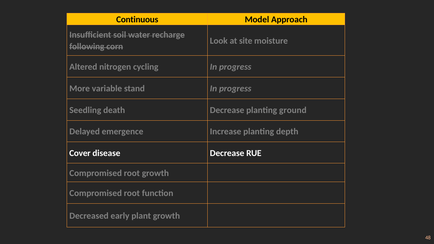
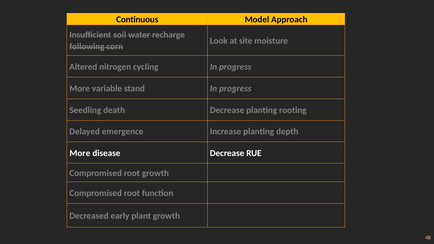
ground: ground -> rooting (293, 110)
Cover: Cover -> More (80, 153)
